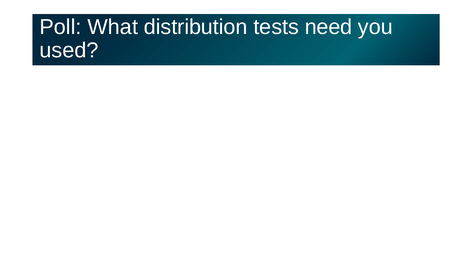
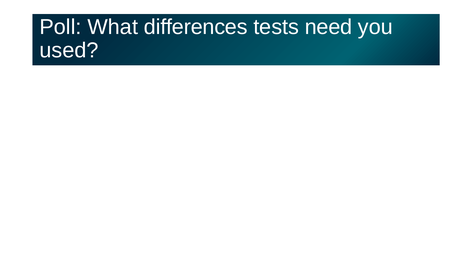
distribution: distribution -> differences (196, 27)
